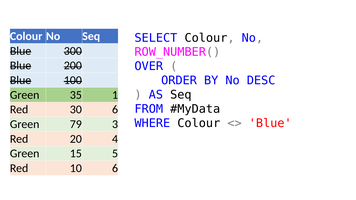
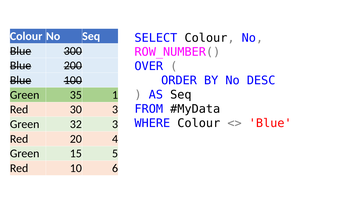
30 6: 6 -> 3 (115, 110)
79: 79 -> 32 (76, 124)
